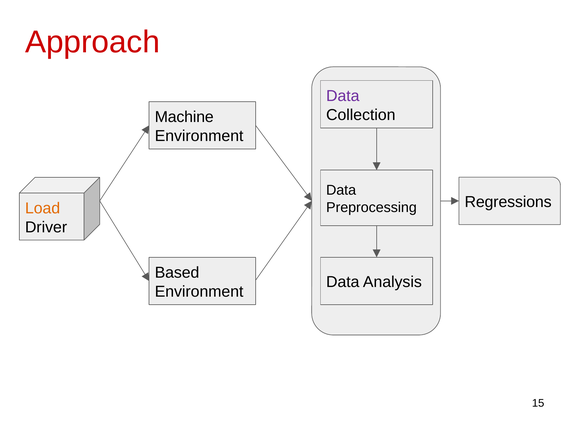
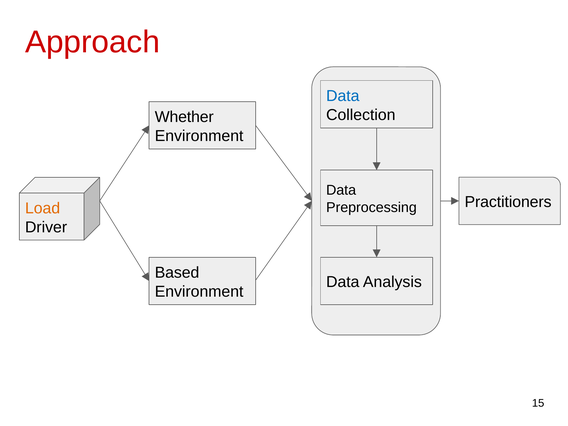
Data colour: purple -> blue (343, 96)
Machine: Machine -> Whether (184, 117)
Regressions: Regressions -> Practitioners (508, 202)
